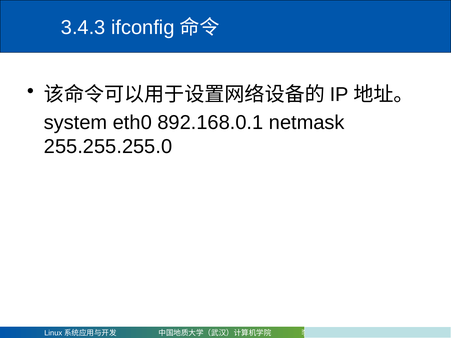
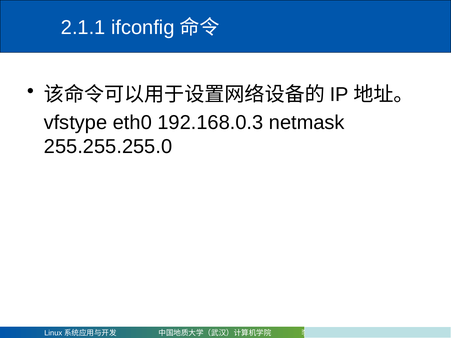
3.4.3: 3.4.3 -> 2.1.1 (83, 28)
system: system -> vfstype (75, 123)
892.168.0.1: 892.168.0.1 -> 192.168.0.3 (210, 123)
